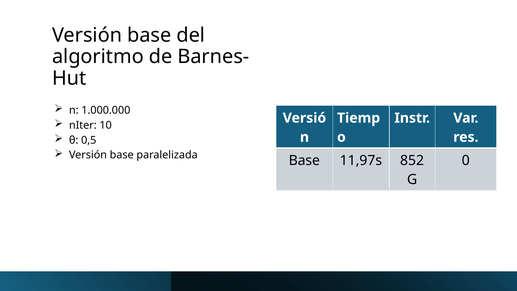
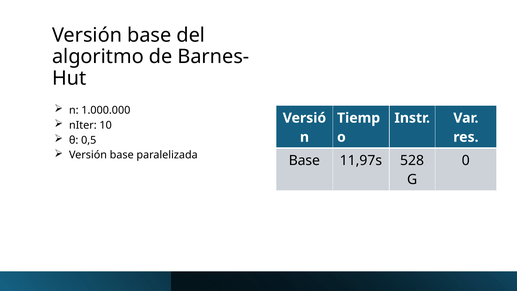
852: 852 -> 528 (412, 160)
